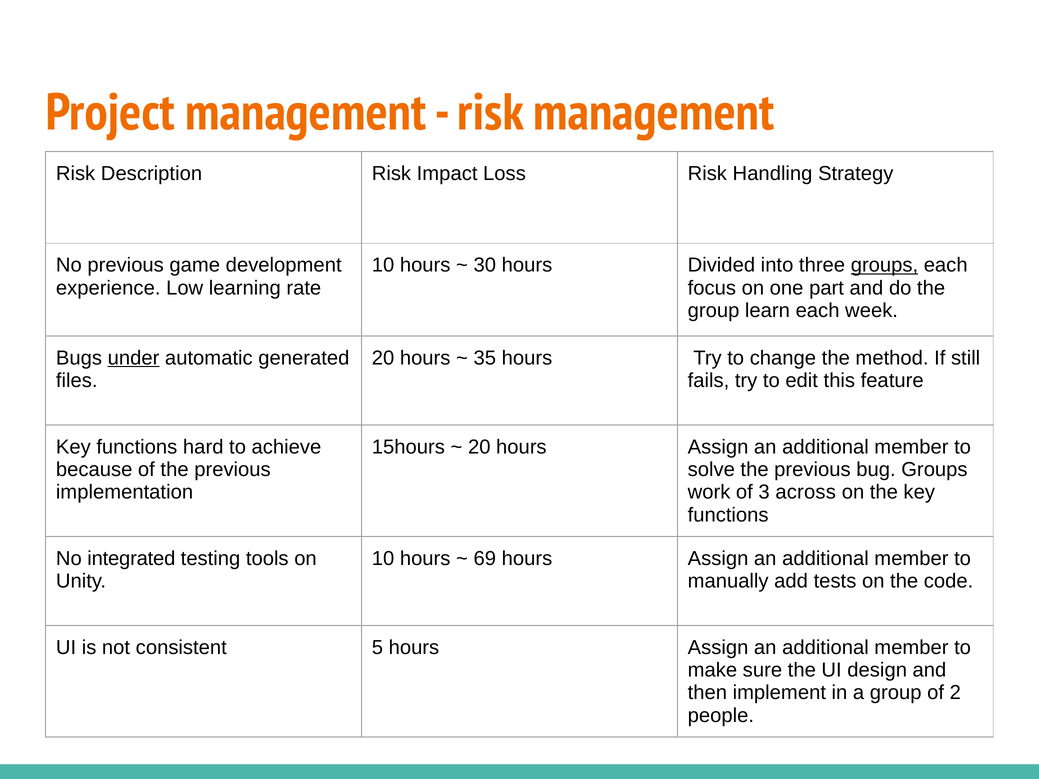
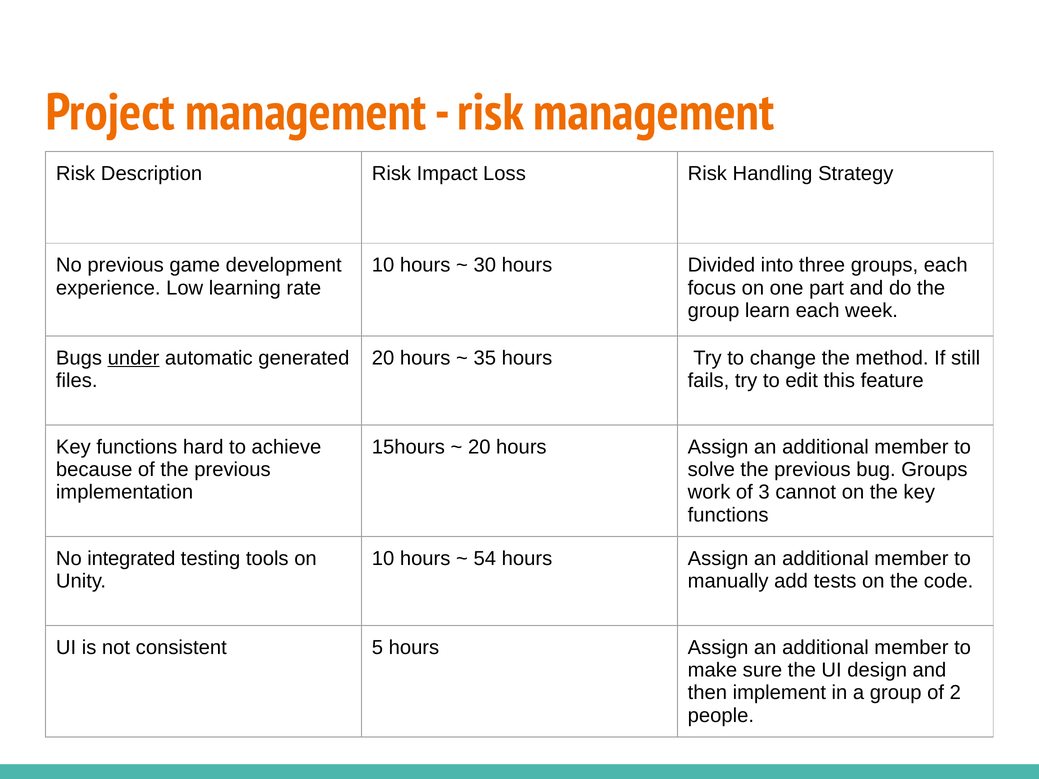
groups underline: present -> none (884, 265)
across: across -> cannot (806, 492)
69: 69 -> 54 (485, 559)
